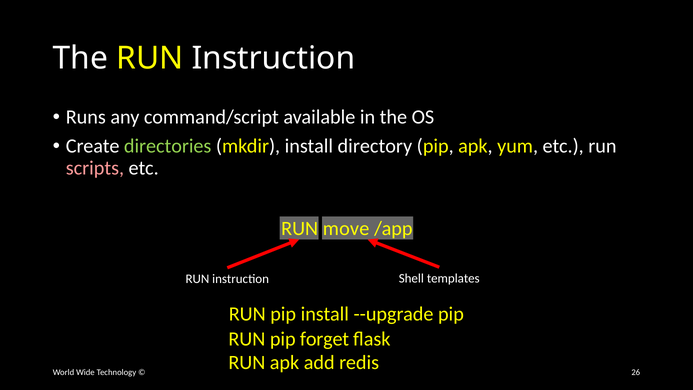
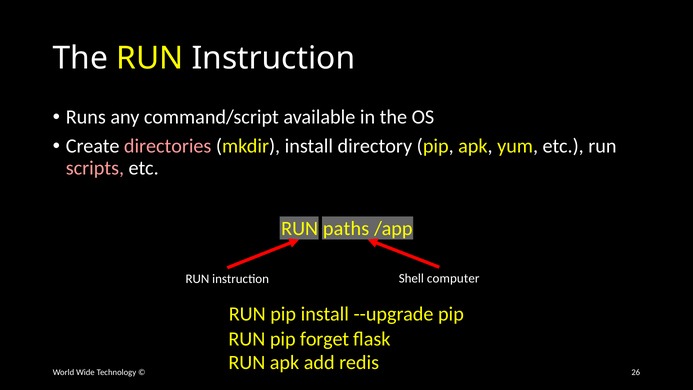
directories colour: light green -> pink (168, 146)
move: move -> paths (346, 229)
templates: templates -> computer (453, 278)
